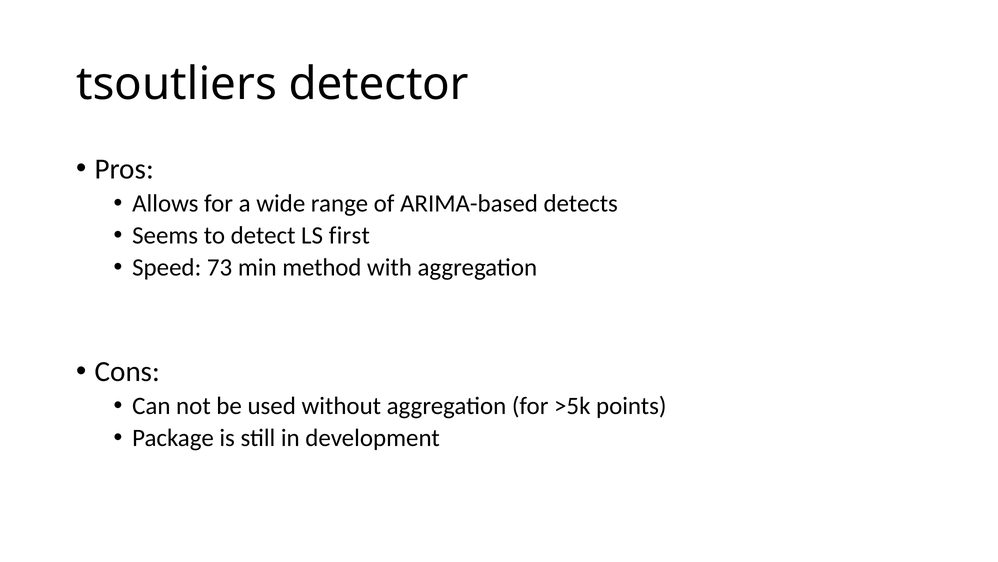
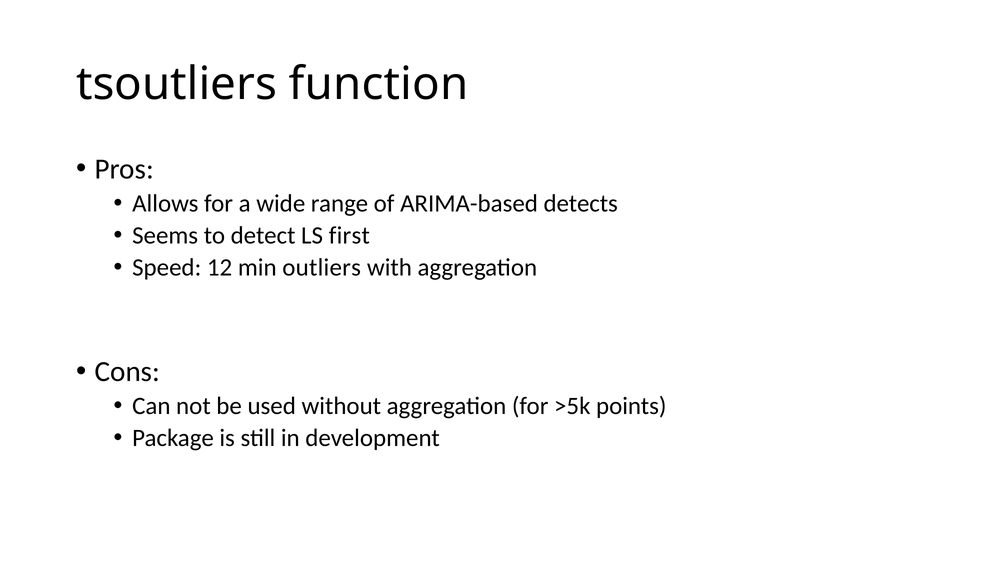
detector: detector -> function (379, 84)
73: 73 -> 12 (220, 267)
method: method -> outliers (322, 267)
